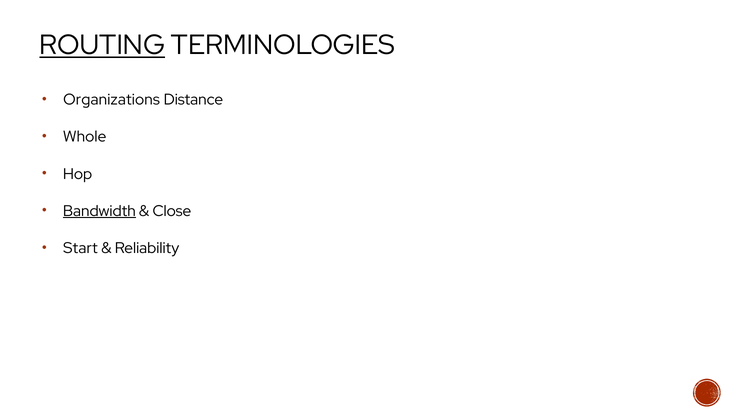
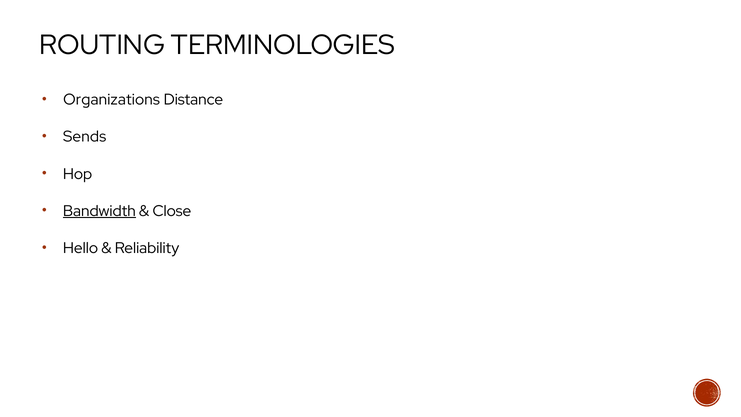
ROUTING underline: present -> none (102, 45)
Whole: Whole -> Sends (85, 137)
Start: Start -> Hello (80, 248)
